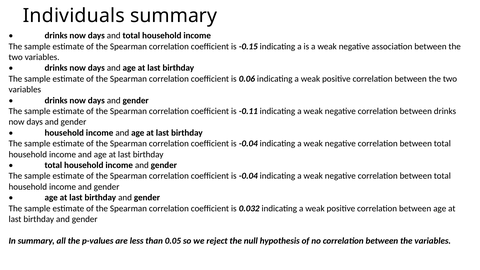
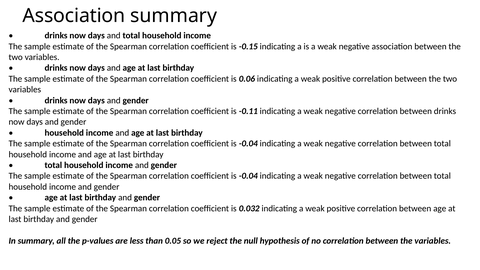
Individuals: Individuals -> Association (74, 16)
